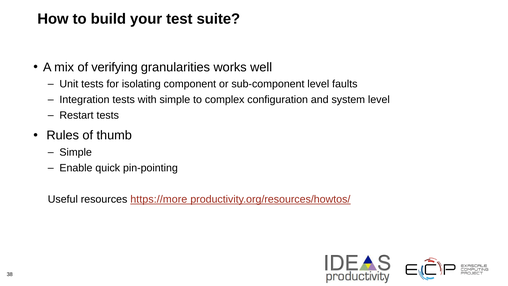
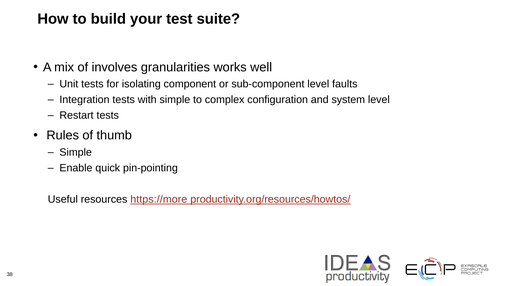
verifying: verifying -> involves (114, 67)
